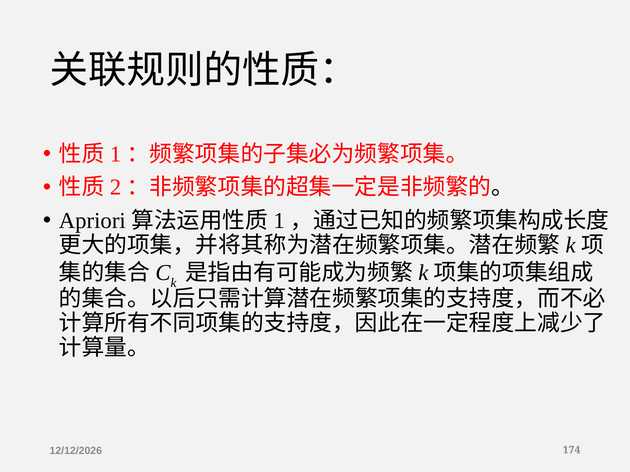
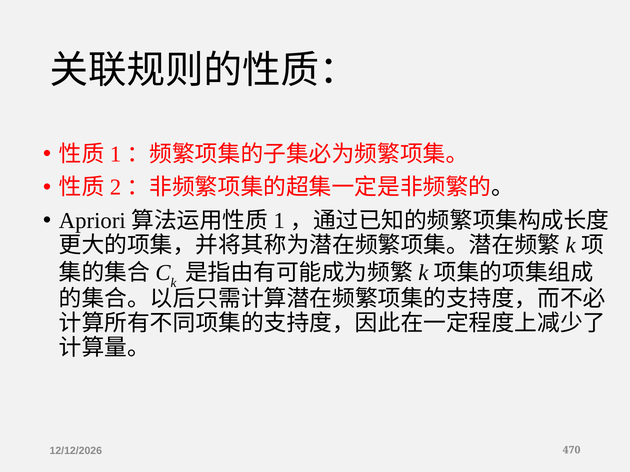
174: 174 -> 470 (572, 450)
